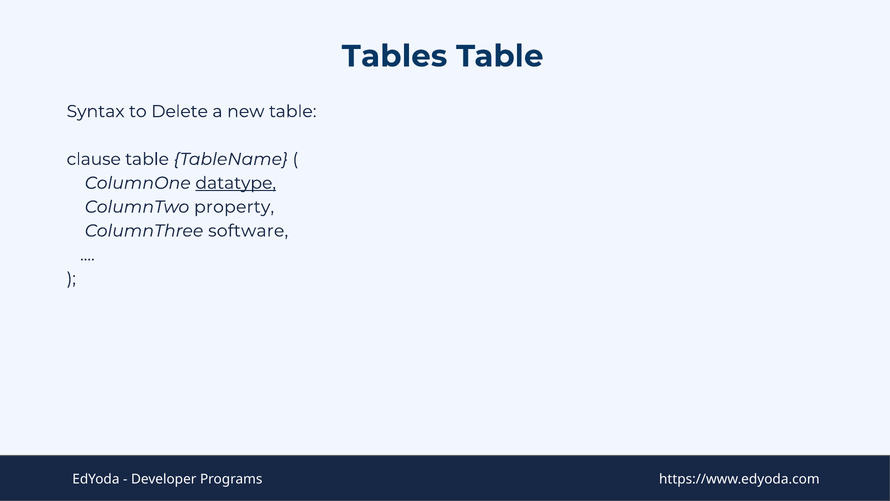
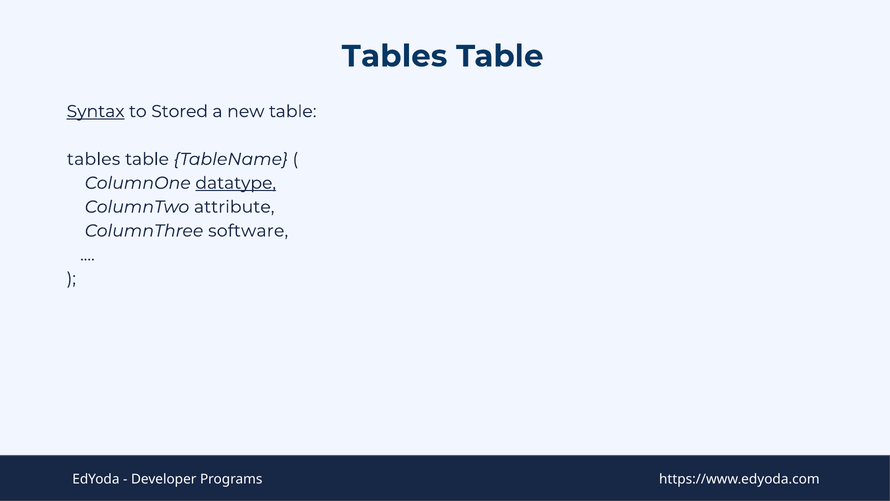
Syntax underline: none -> present (96, 111)
Delete: Delete -> Stored (180, 111)
clause: clause -> tables (94, 159)
property: property -> attribute (234, 207)
